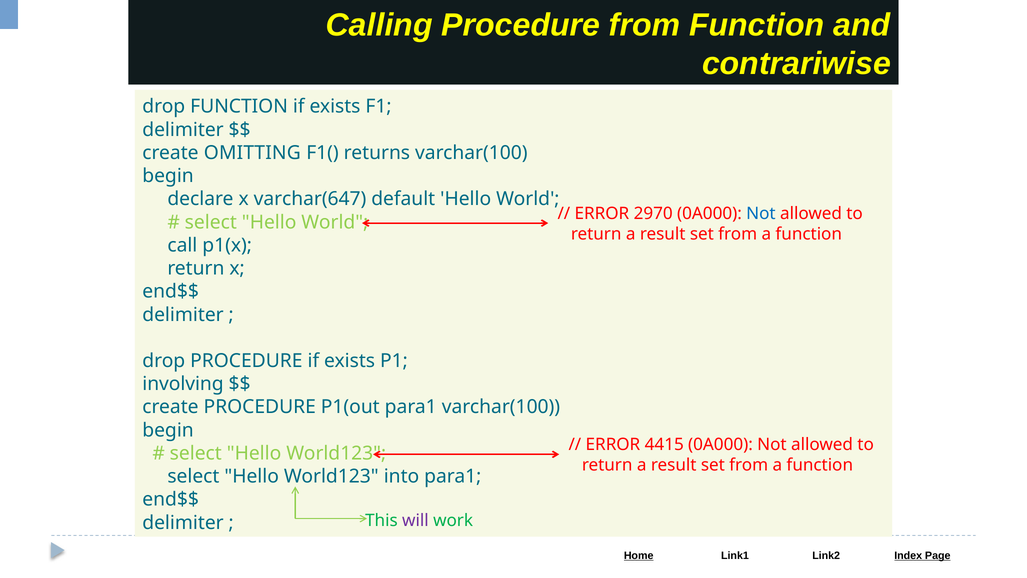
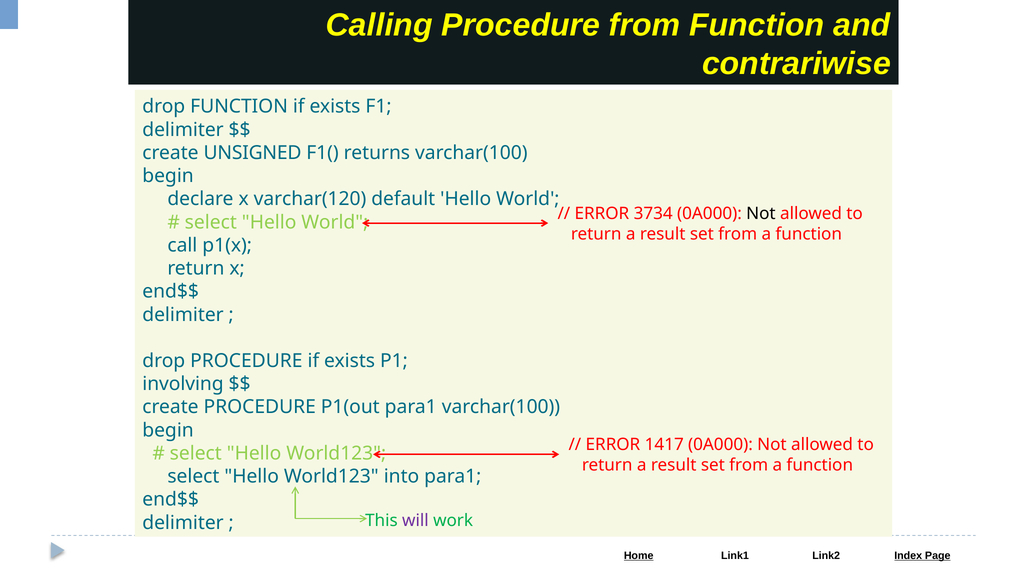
OMITTING: OMITTING -> UNSIGNED (253, 153)
varchar(647: varchar(647 -> varchar(120 (310, 199)
2970: 2970 -> 3734 (653, 213)
Not colour: blue -> black (761, 213)
4415: 4415 -> 1417 (664, 444)
